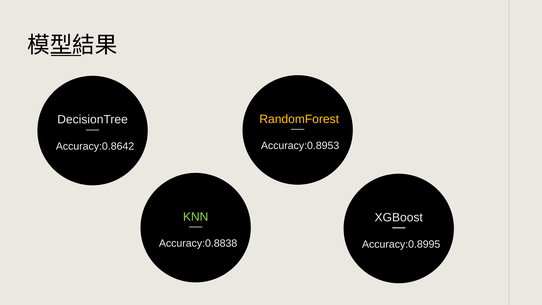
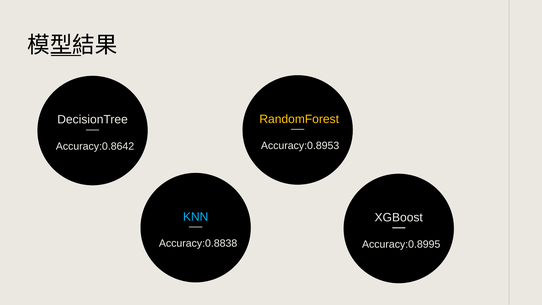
KNN colour: light green -> light blue (196, 217)
